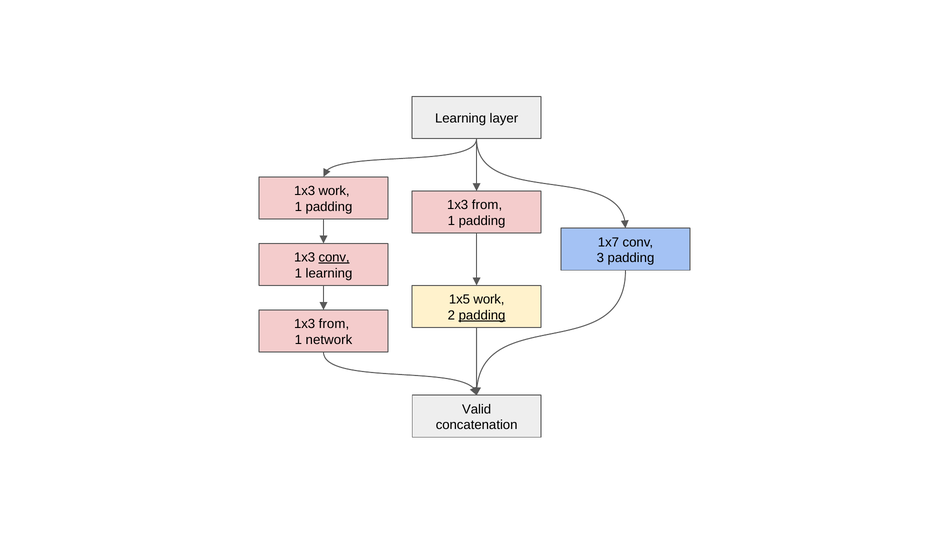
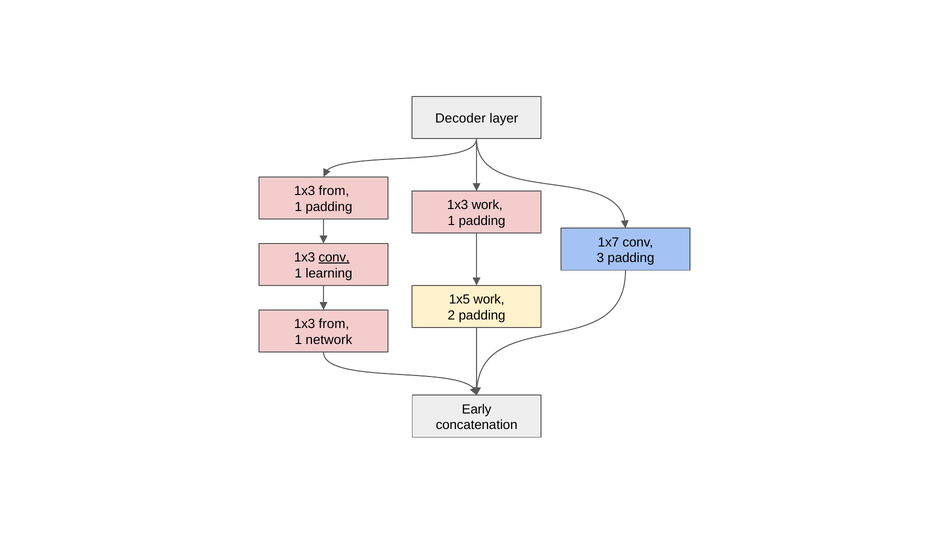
Learning: Learning -> Decoder (460, 119)
work: work -> from (334, 191)
from: from -> work (487, 205)
padding underline: present -> none (482, 315)
Valid: Valid -> Early (477, 409)
